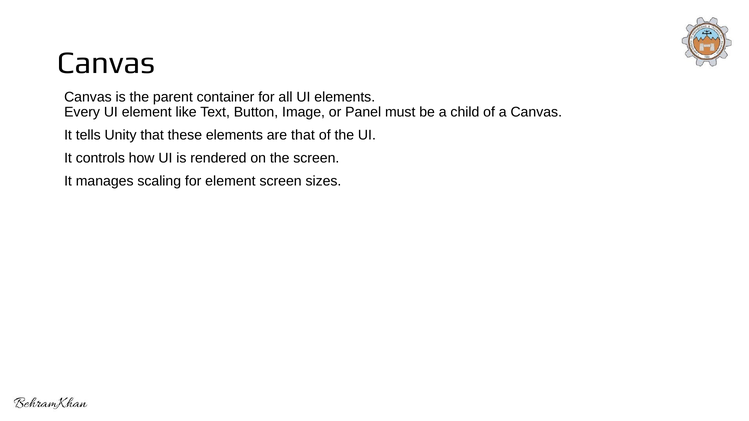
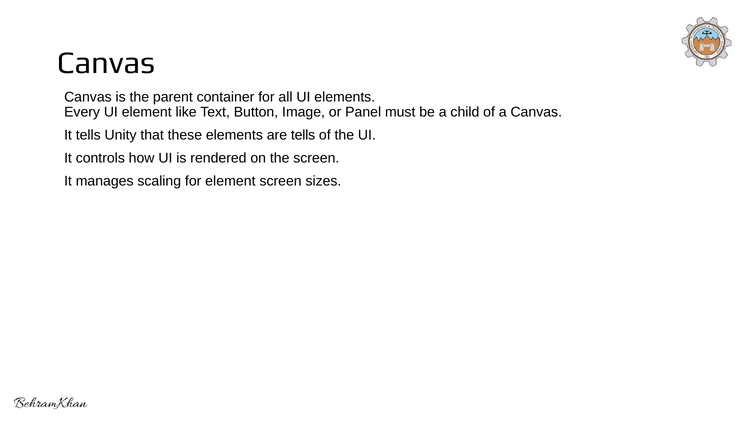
are that: that -> tells (303, 135)
